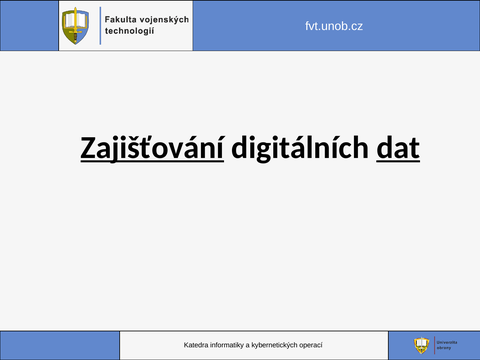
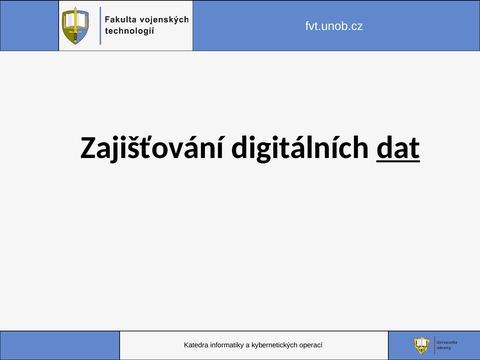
Zajišťování underline: present -> none (152, 148)
